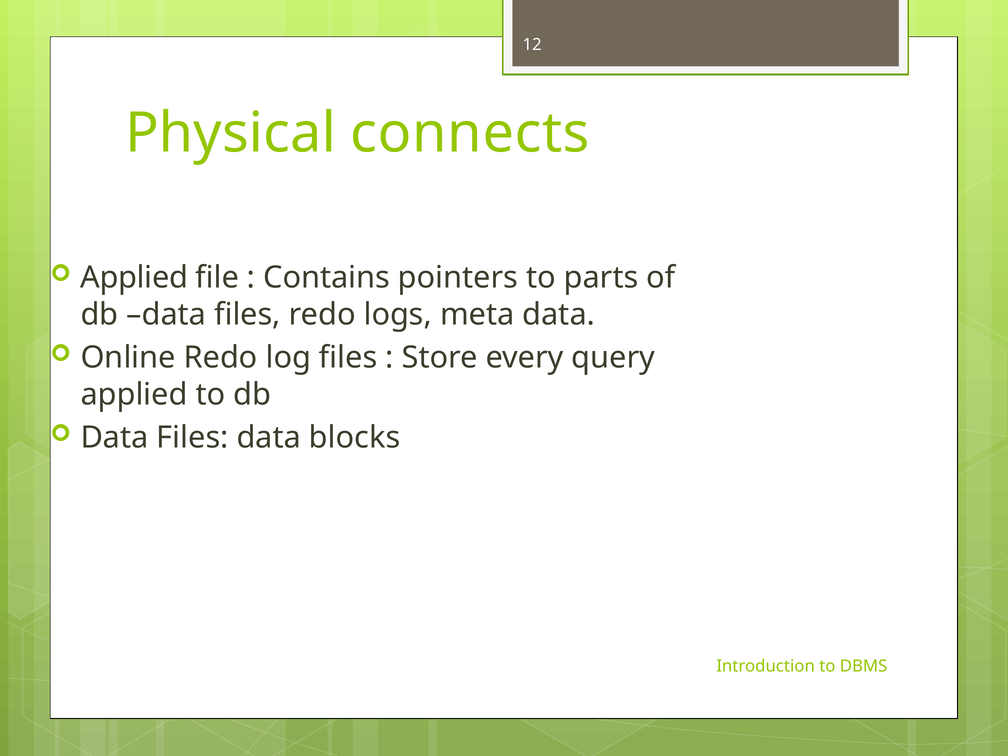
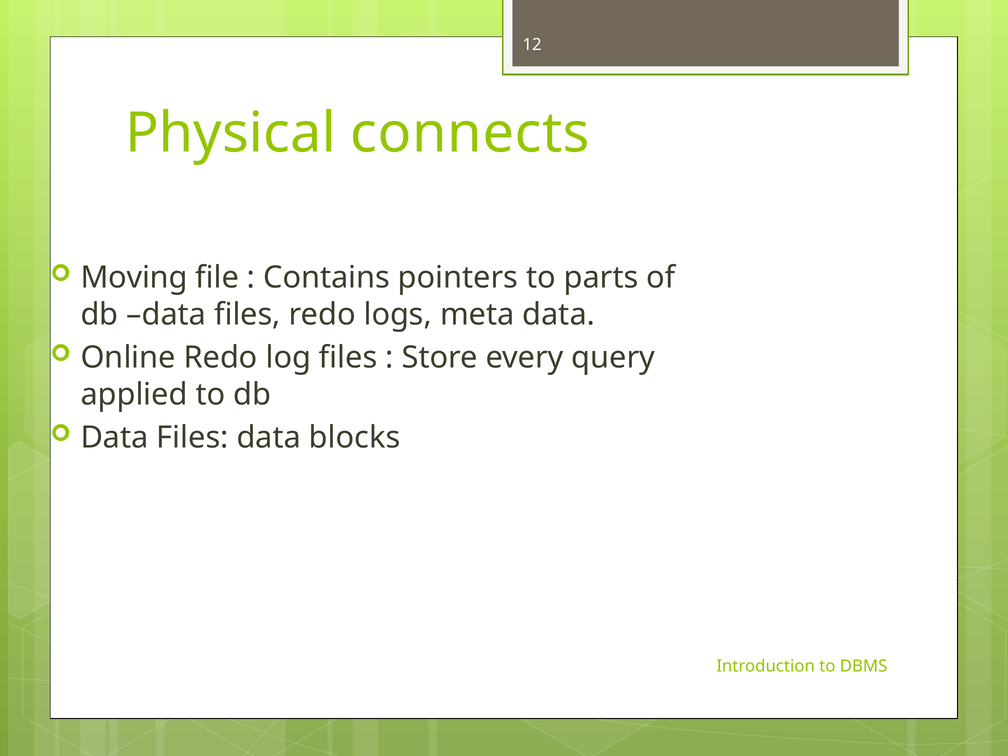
Applied: Applied -> Moving (134, 278)
